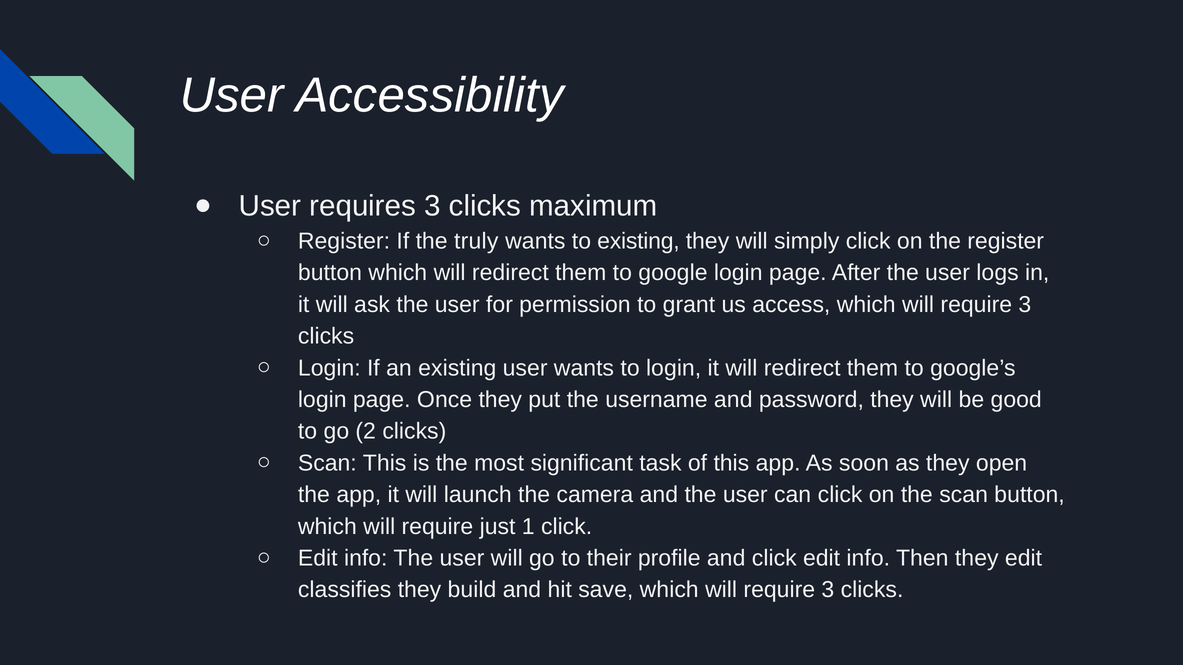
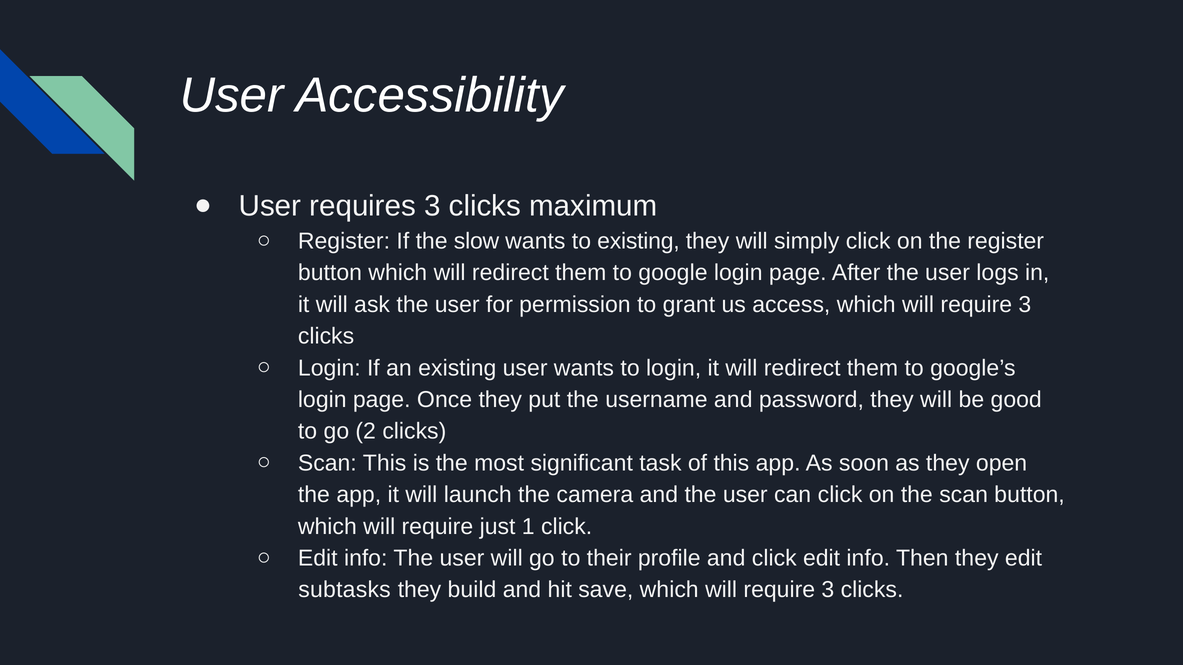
truly: truly -> slow (477, 241)
classifies: classifies -> subtasks (345, 590)
